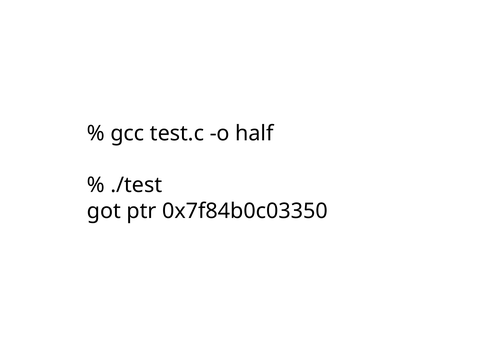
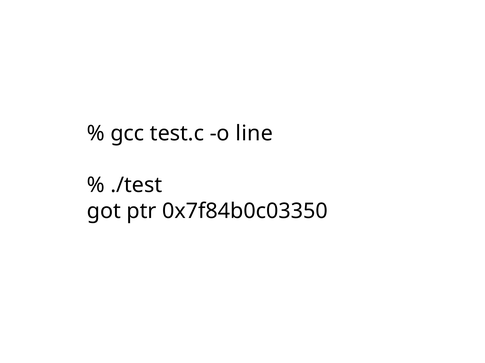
half: half -> line (254, 134)
